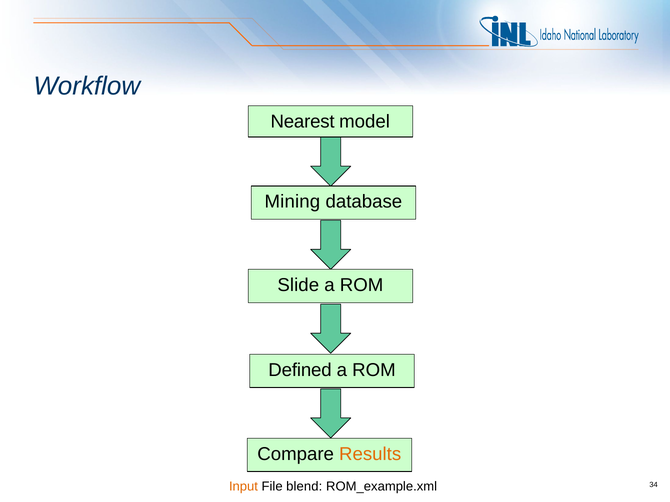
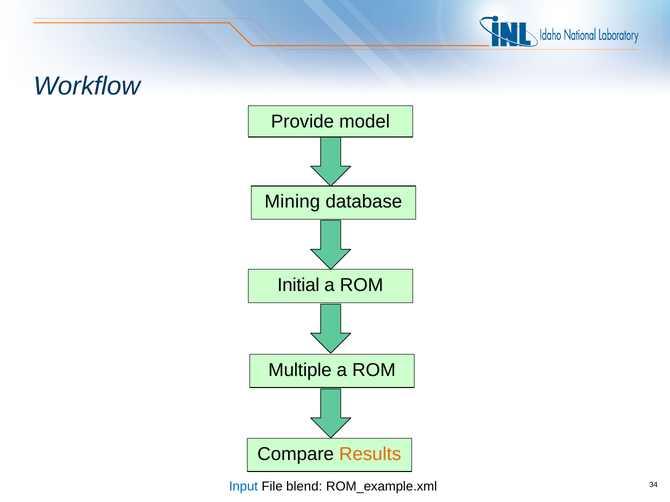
Nearest: Nearest -> Provide (302, 122)
Slide: Slide -> Initial (298, 285)
Defined: Defined -> Multiple (300, 370)
Input colour: orange -> blue (243, 487)
